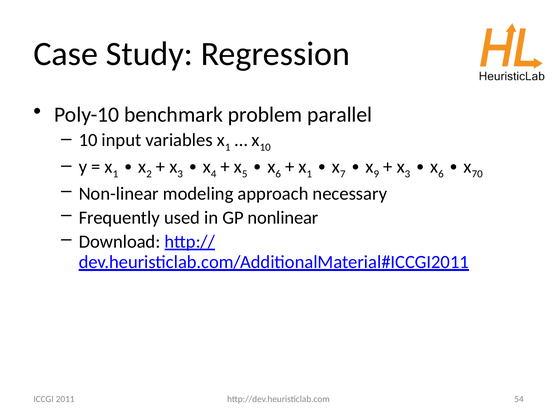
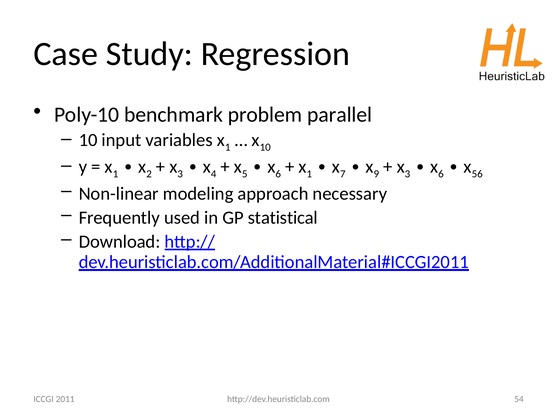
70: 70 -> 56 (477, 174)
nonlinear: nonlinear -> statistical (283, 217)
